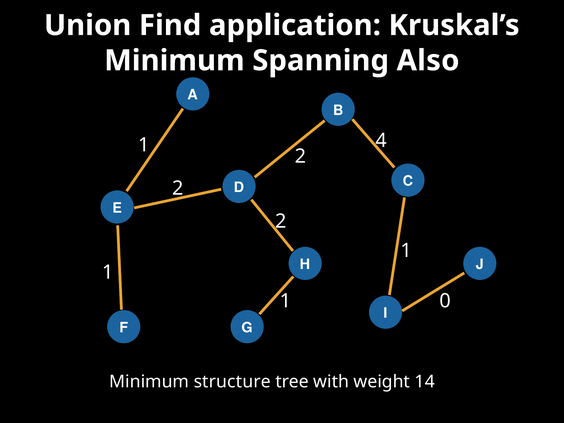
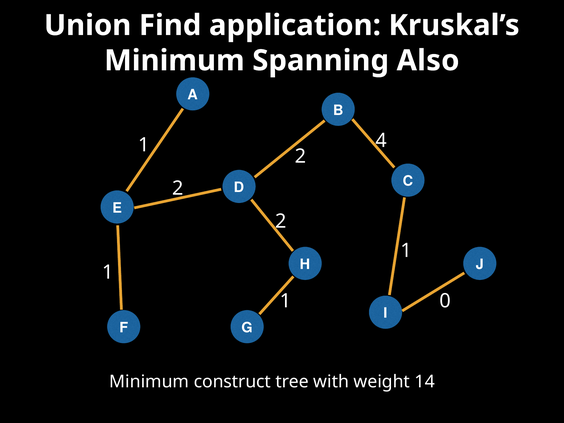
structure: structure -> construct (232, 382)
